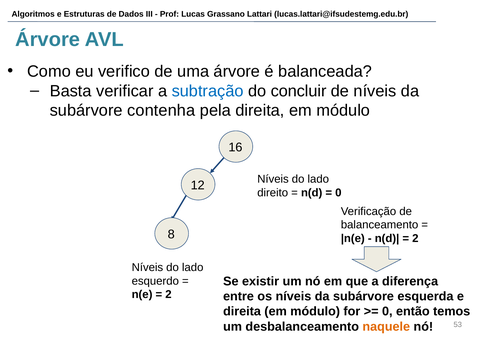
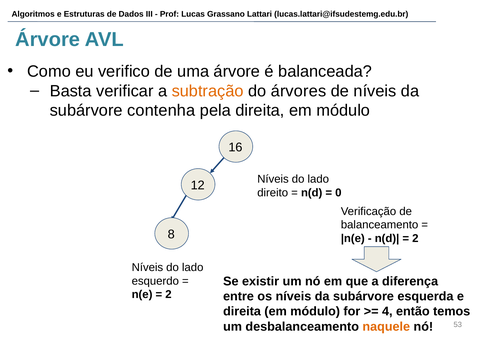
subtração colour: blue -> orange (208, 91)
concluir: concluir -> árvores (299, 91)
0: 0 -> 4 (387, 311)
